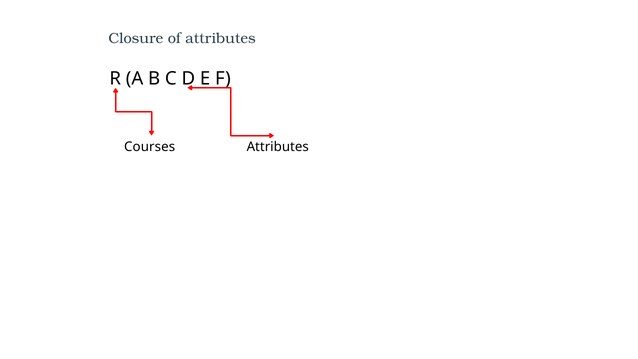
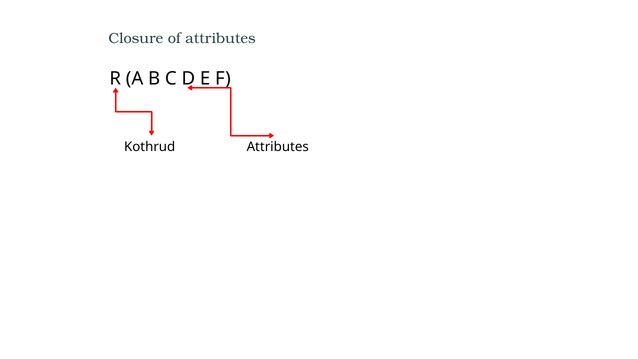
Courses: Courses -> Kothrud (150, 147)
